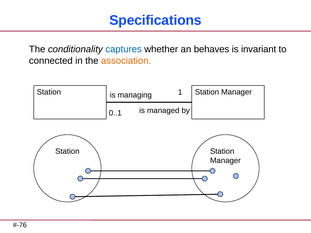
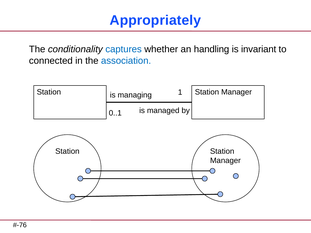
Specifications: Specifications -> Appropriately (155, 20)
behaves: behaves -> handling (212, 49)
association colour: orange -> blue (126, 61)
